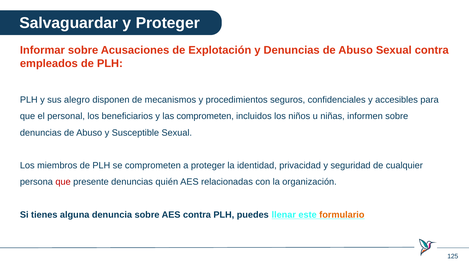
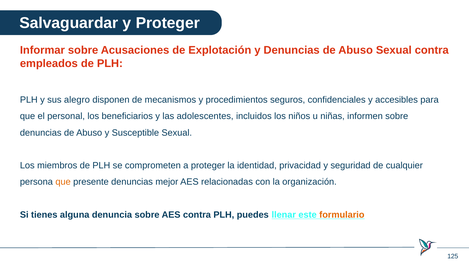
las comprometen: comprometen -> adolescentes (205, 116)
que colour: red -> orange (63, 182)
quién: quién -> mejor (167, 182)
